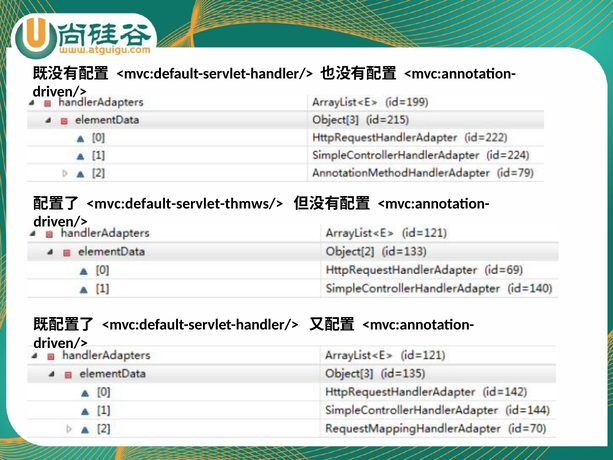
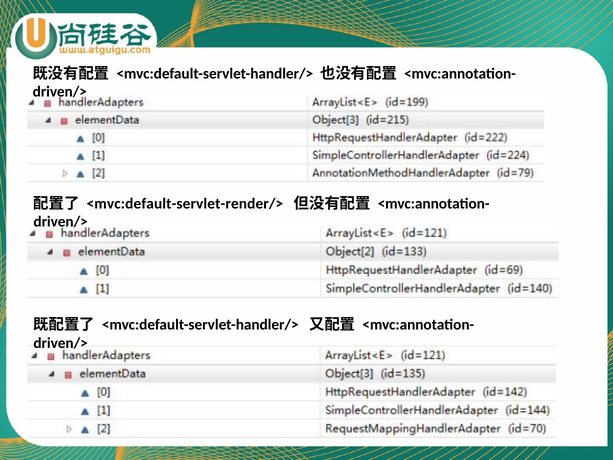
<mvc:default-servlet-thmws/>: <mvc:default-servlet-thmws/> -> <mvc:default-servlet-render/> (185, 203)
